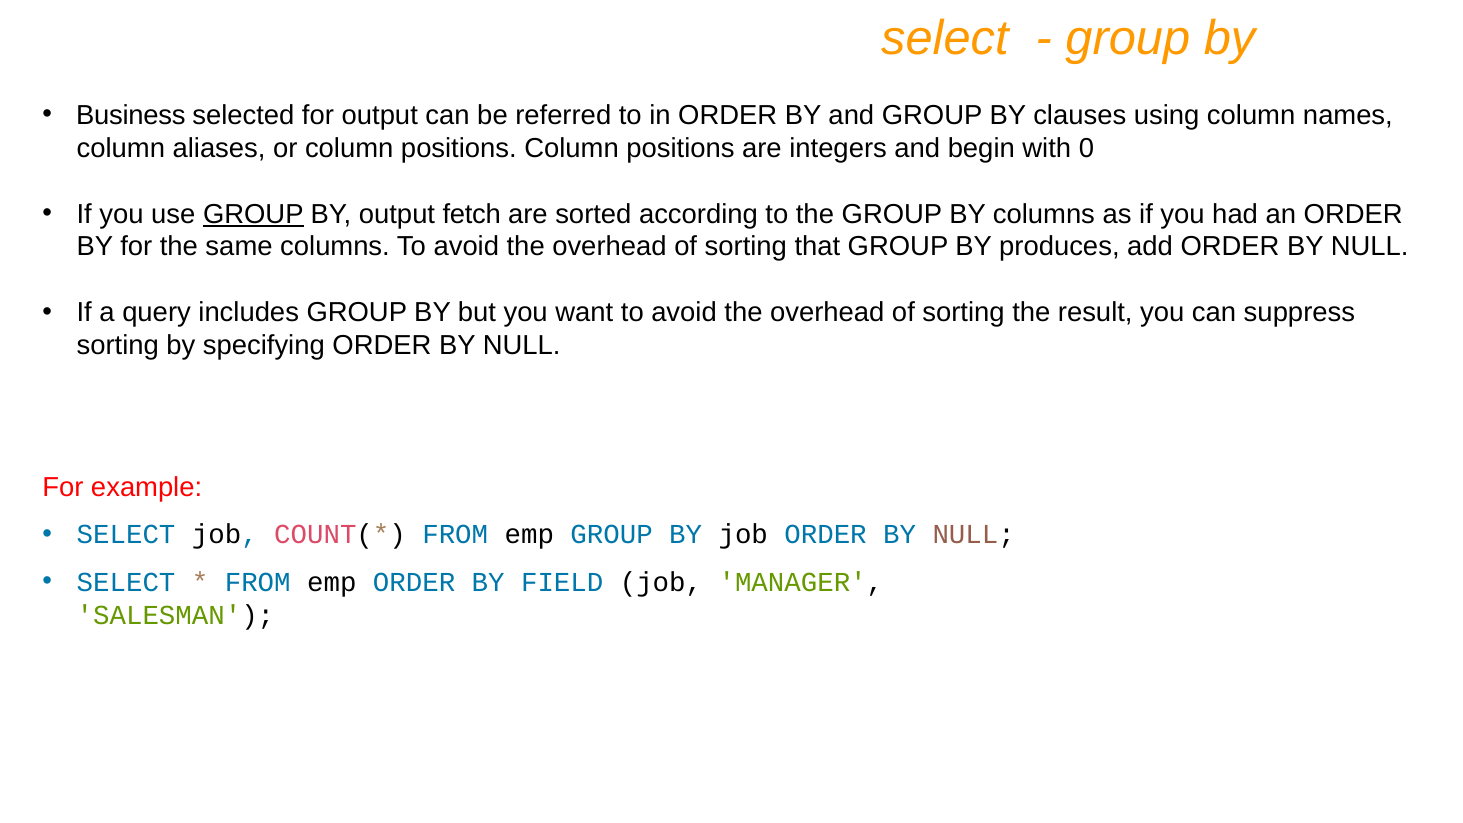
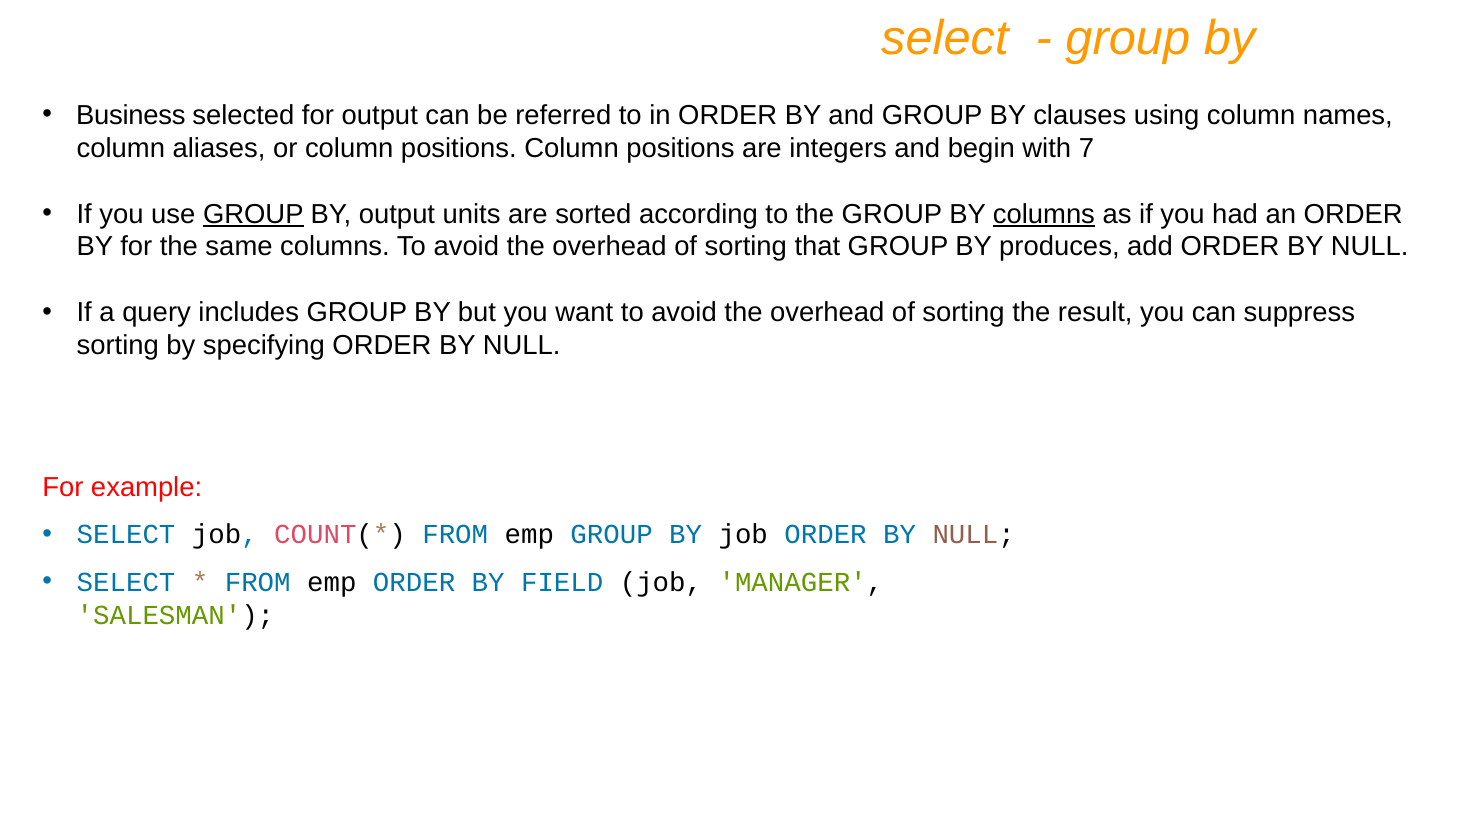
0: 0 -> 7 (1086, 148)
fetch: fetch -> units (472, 214)
columns underline: none -> present (1044, 214)
